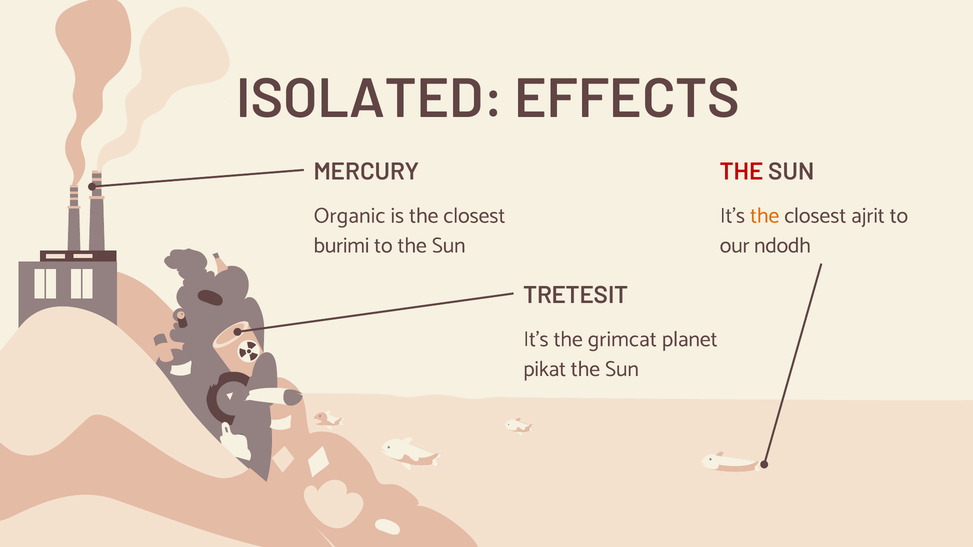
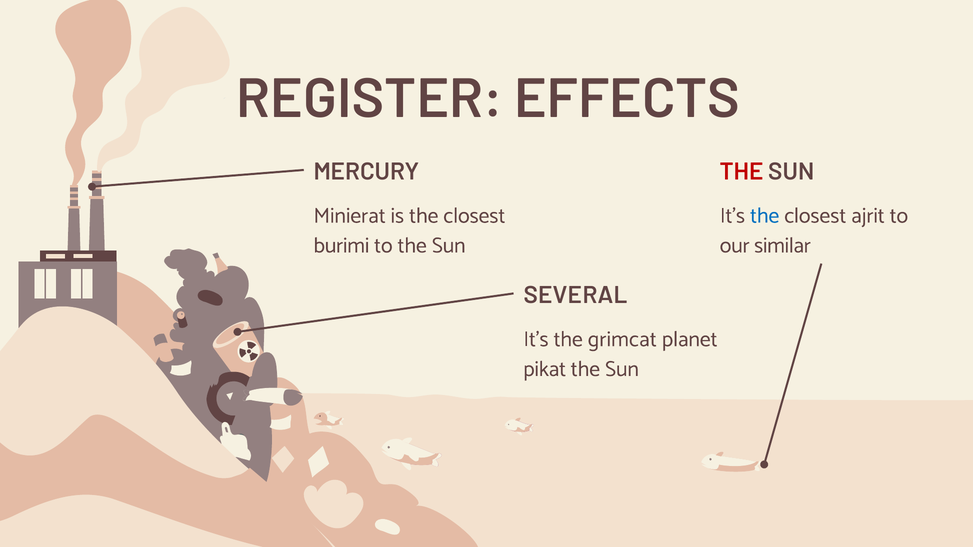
ISOLATED: ISOLATED -> REGISTER (370, 99)
Organic: Organic -> Minierat (350, 216)
the colour: orange -> blue (765, 216)
ndodh: ndodh -> similar (782, 245)
TRETESIT: TRETESIT -> SEVERAL (576, 295)
